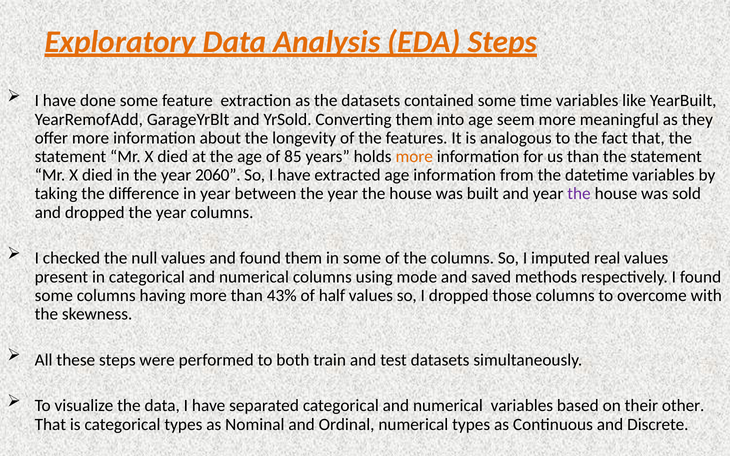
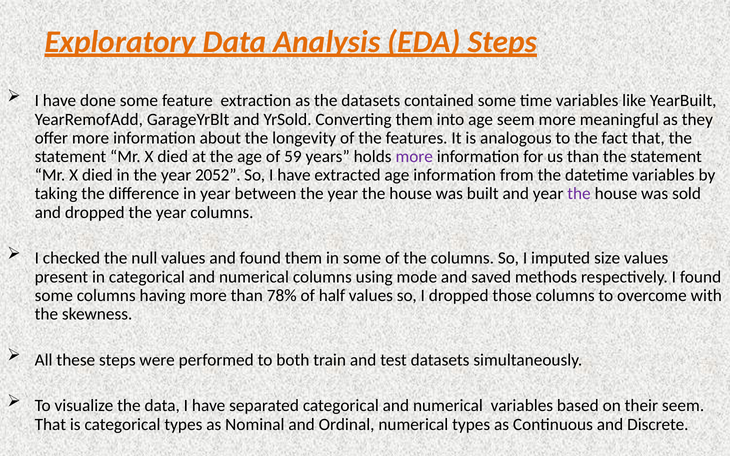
85: 85 -> 59 (293, 157)
more colour: orange -> purple (414, 157)
2060: 2060 -> 2052 (218, 175)
real: real -> size (607, 258)
43%: 43% -> 78% (282, 296)
their other: other -> seem (683, 406)
